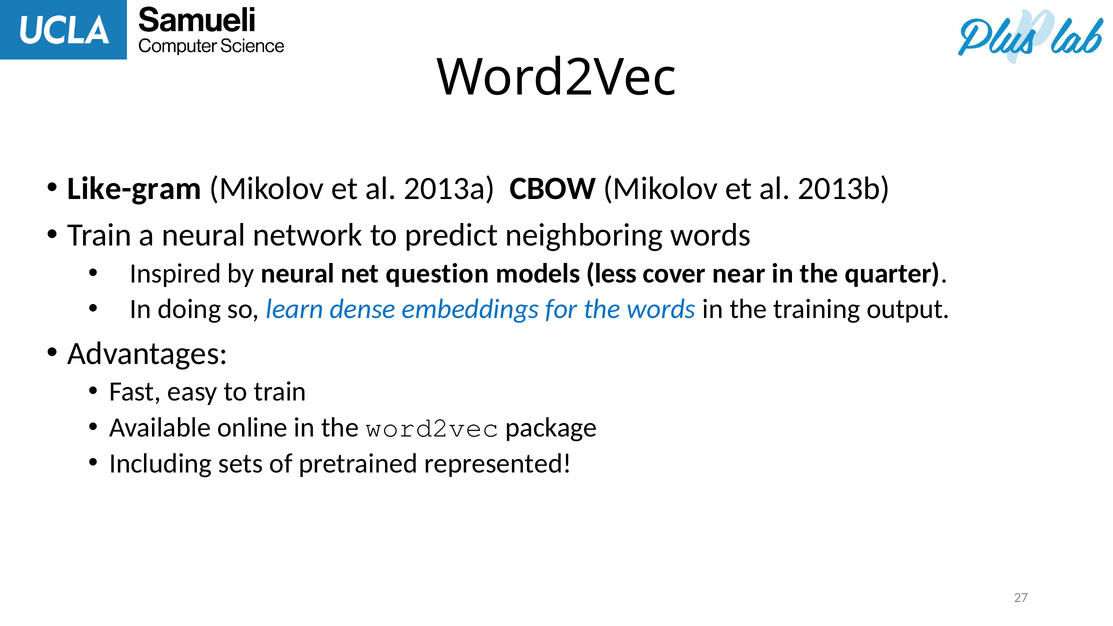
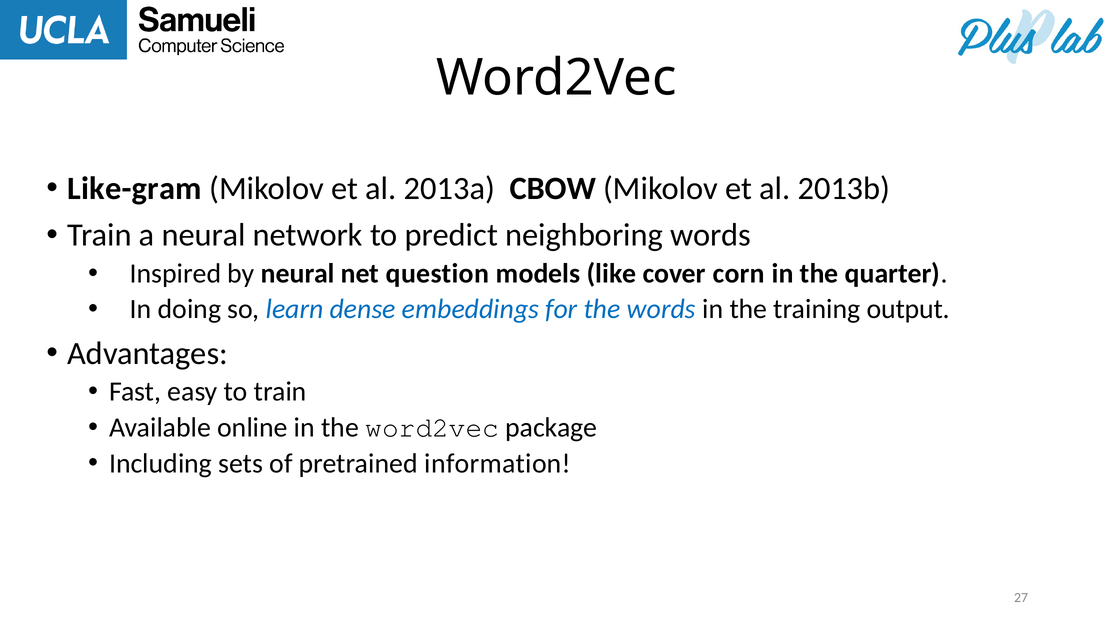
less: less -> like (611, 274)
near: near -> corn (739, 274)
represented: represented -> information (498, 463)
